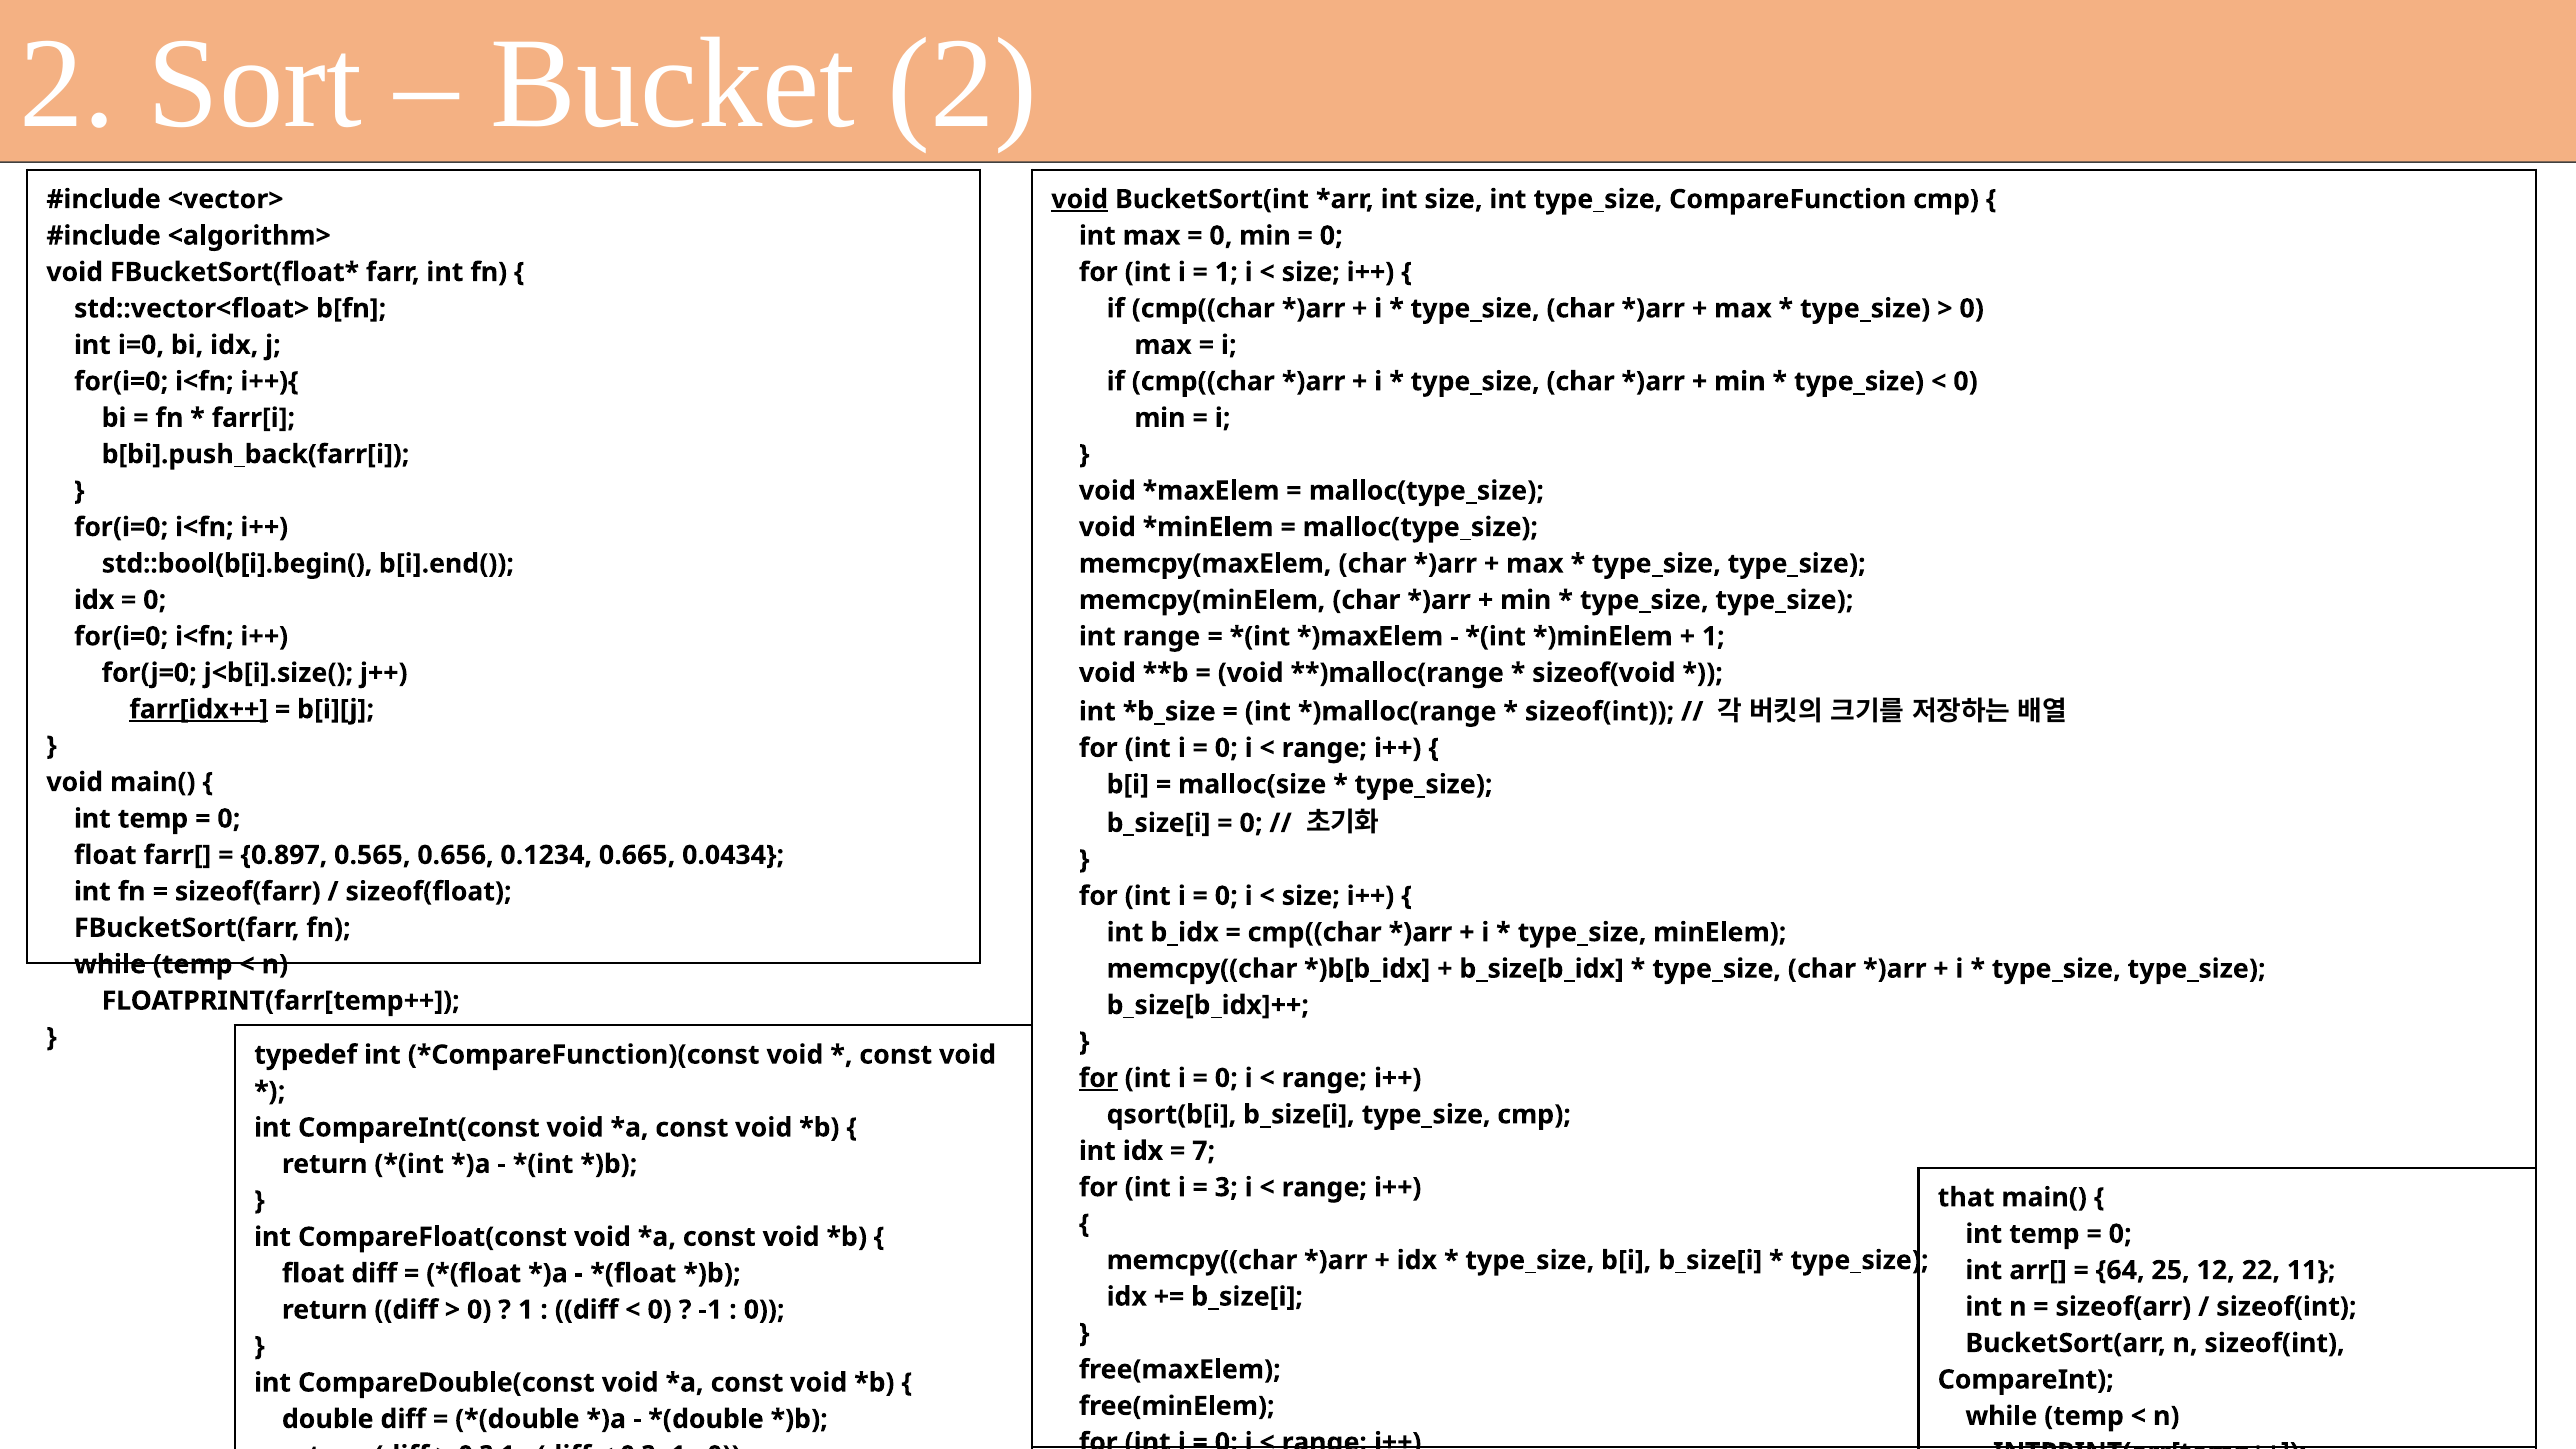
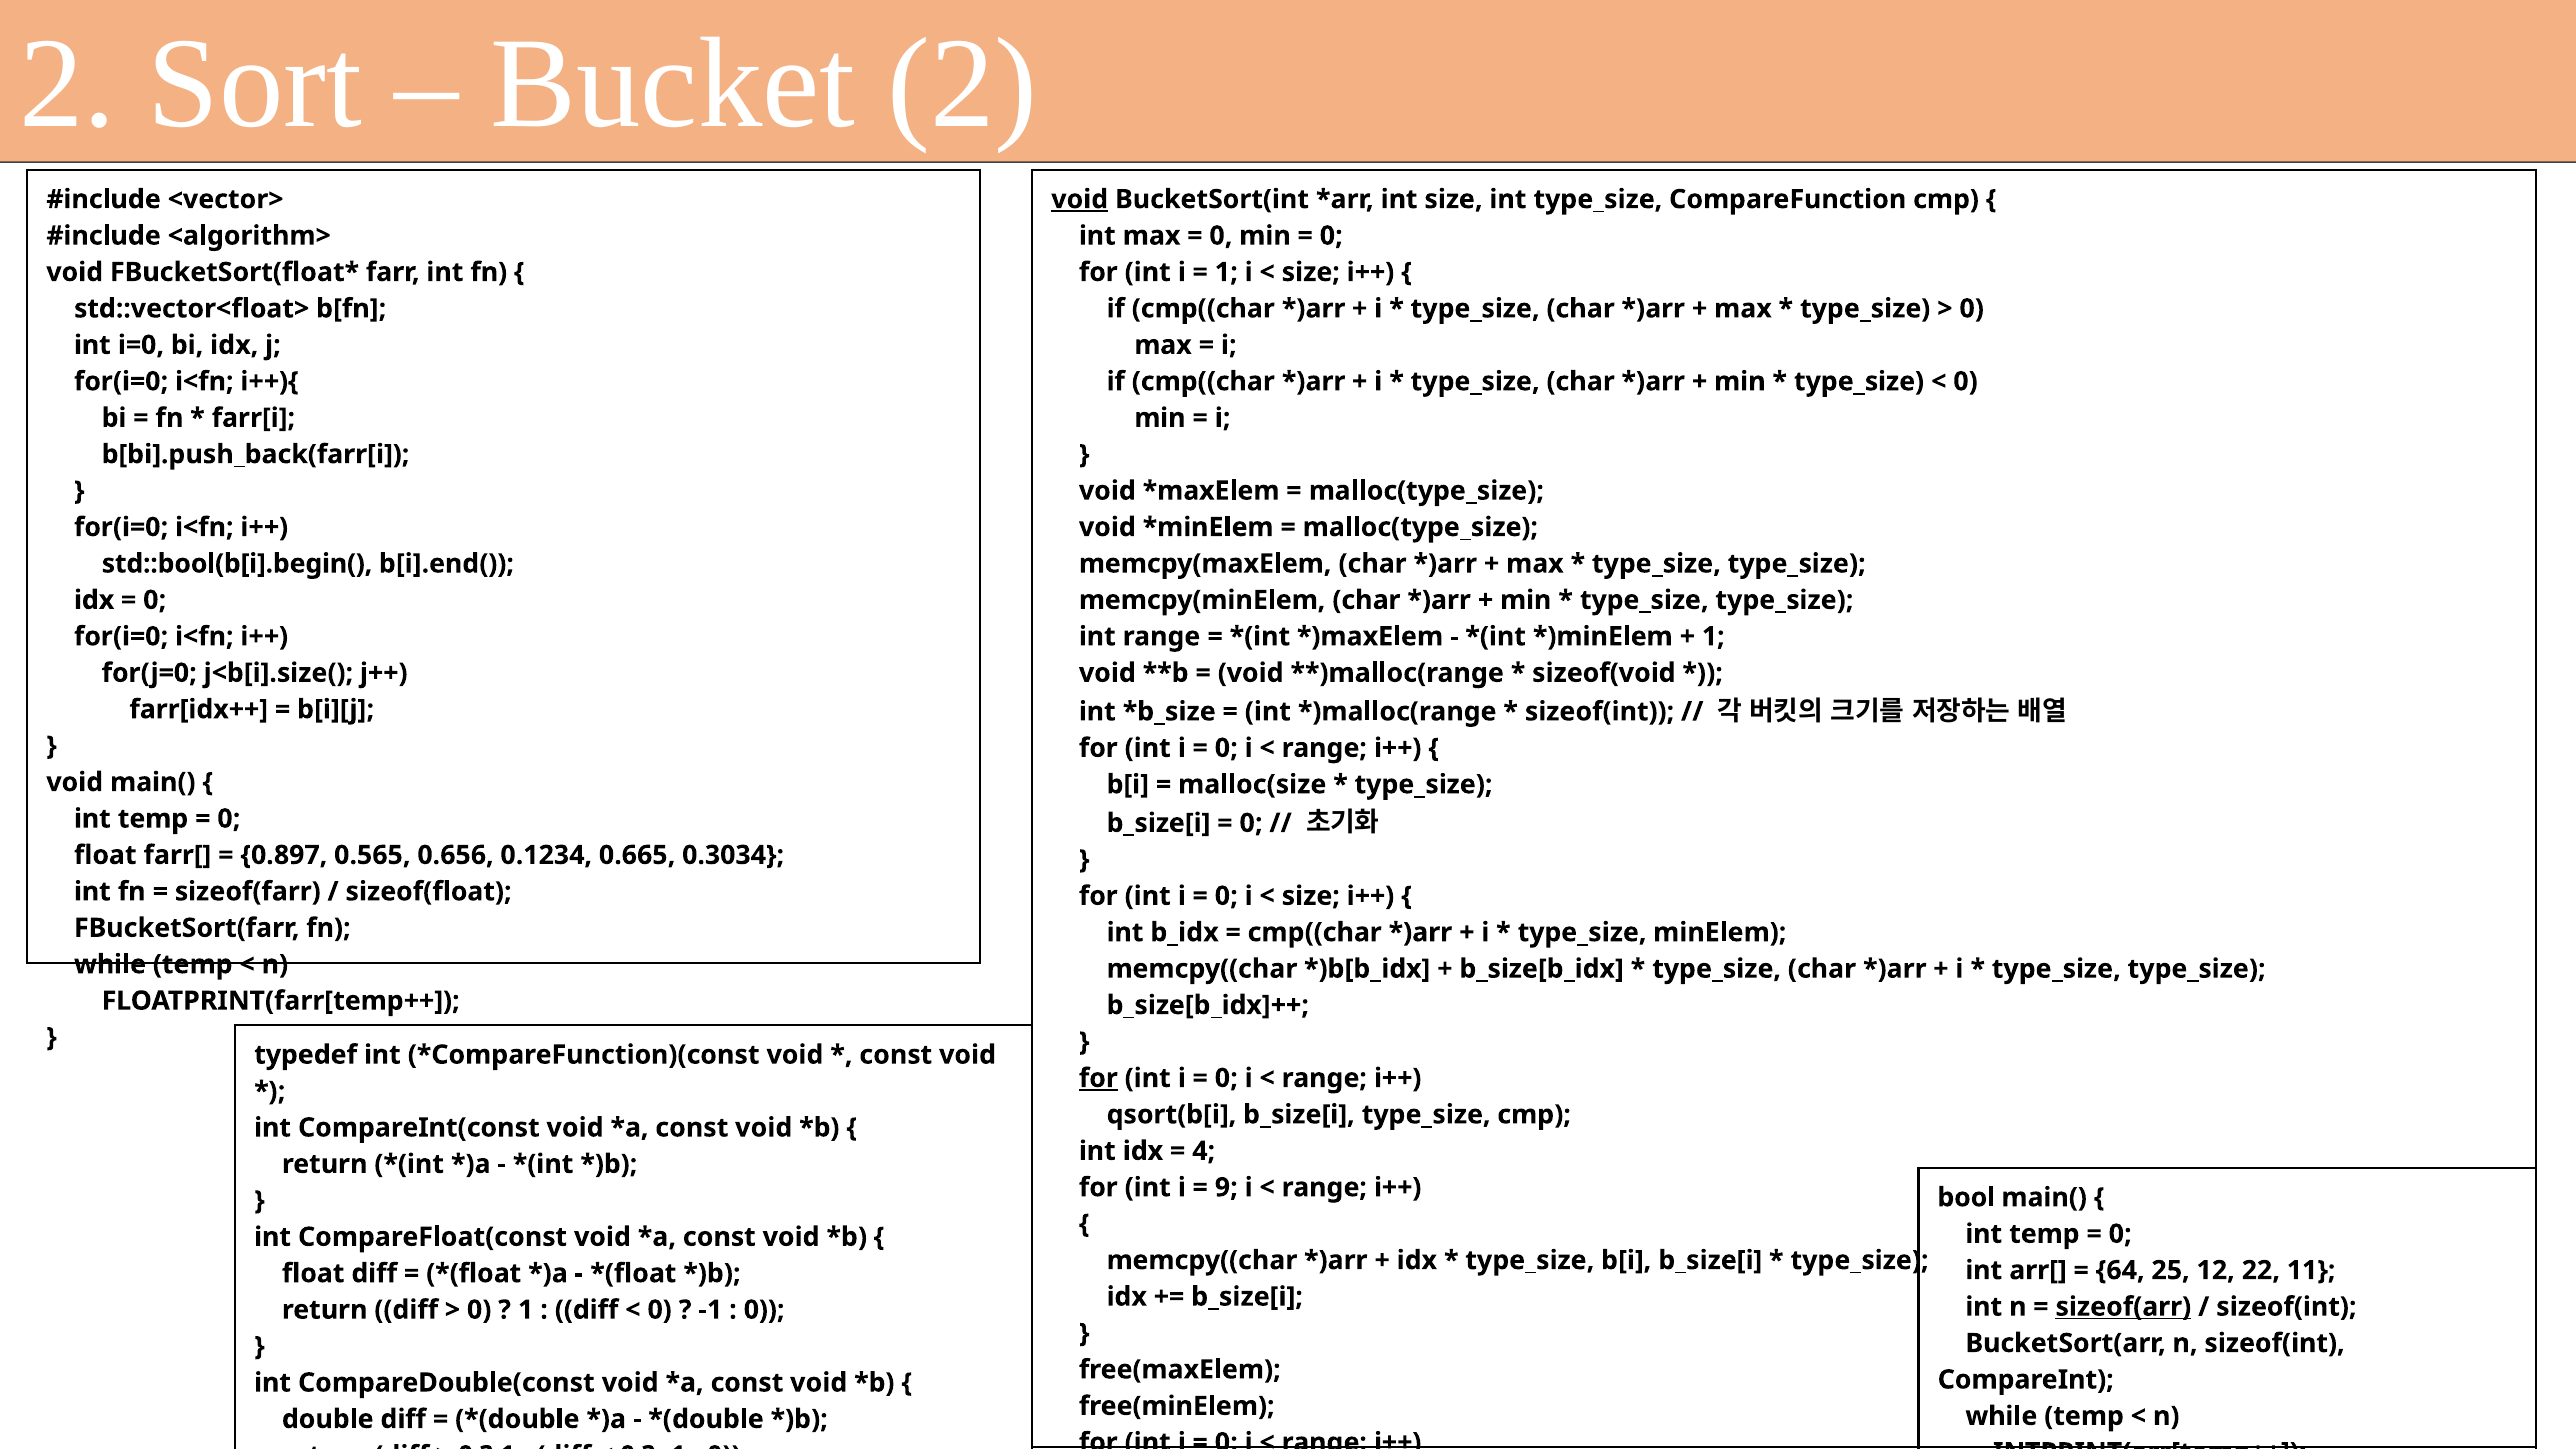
farr[idx++ underline: present -> none (199, 709)
0.0434: 0.0434 -> 0.3034 (733, 855)
7: 7 -> 4 (1204, 1151)
3: 3 -> 9 (1226, 1187)
that: that -> bool (1966, 1197)
sizeof(arr underline: none -> present (2123, 1307)
